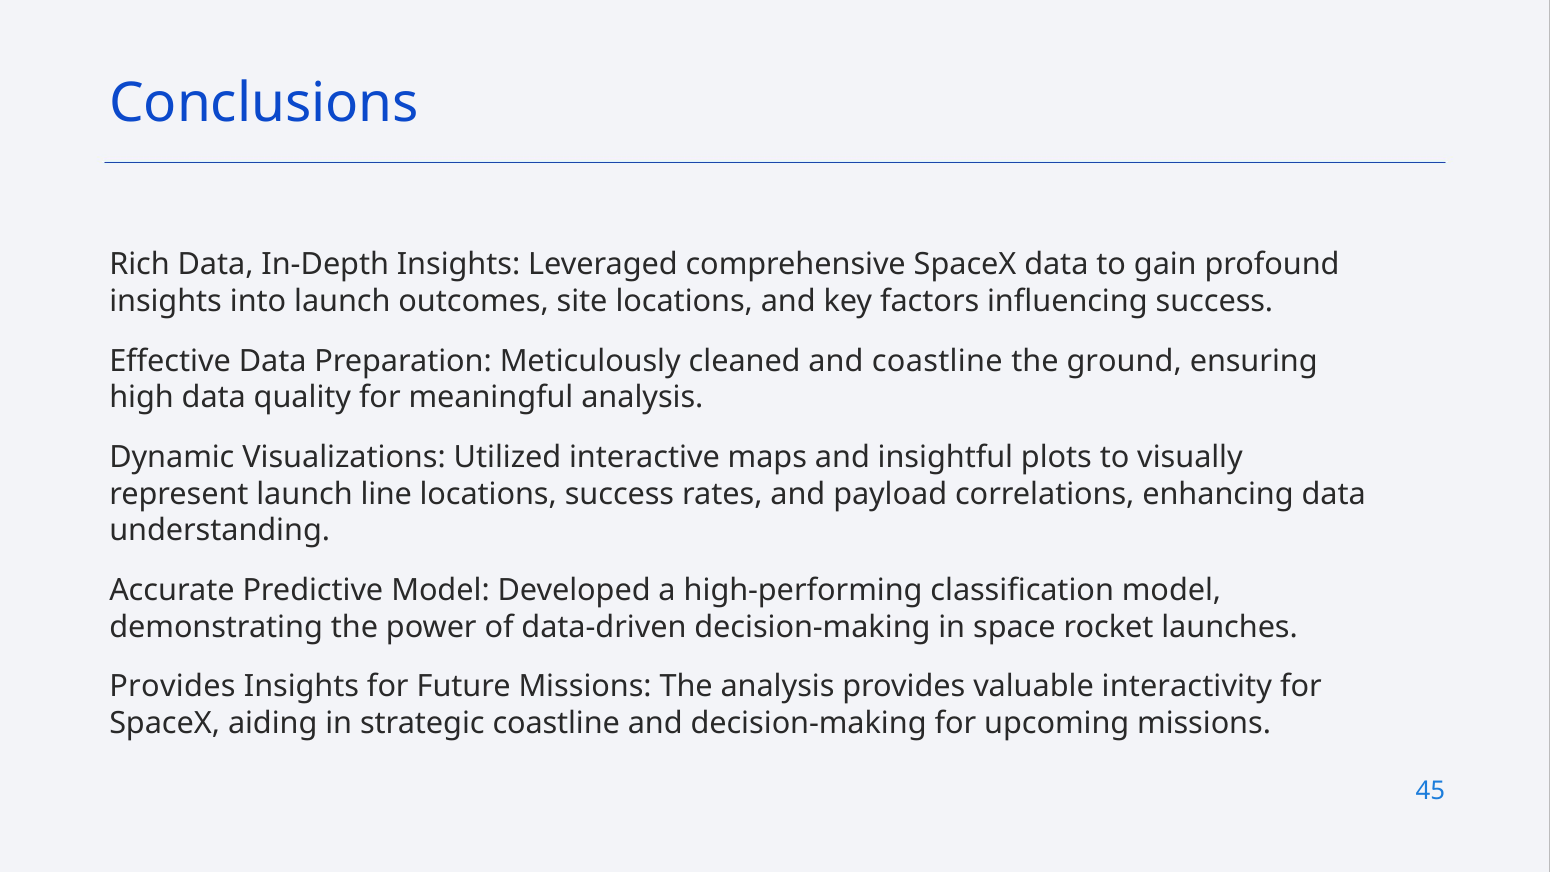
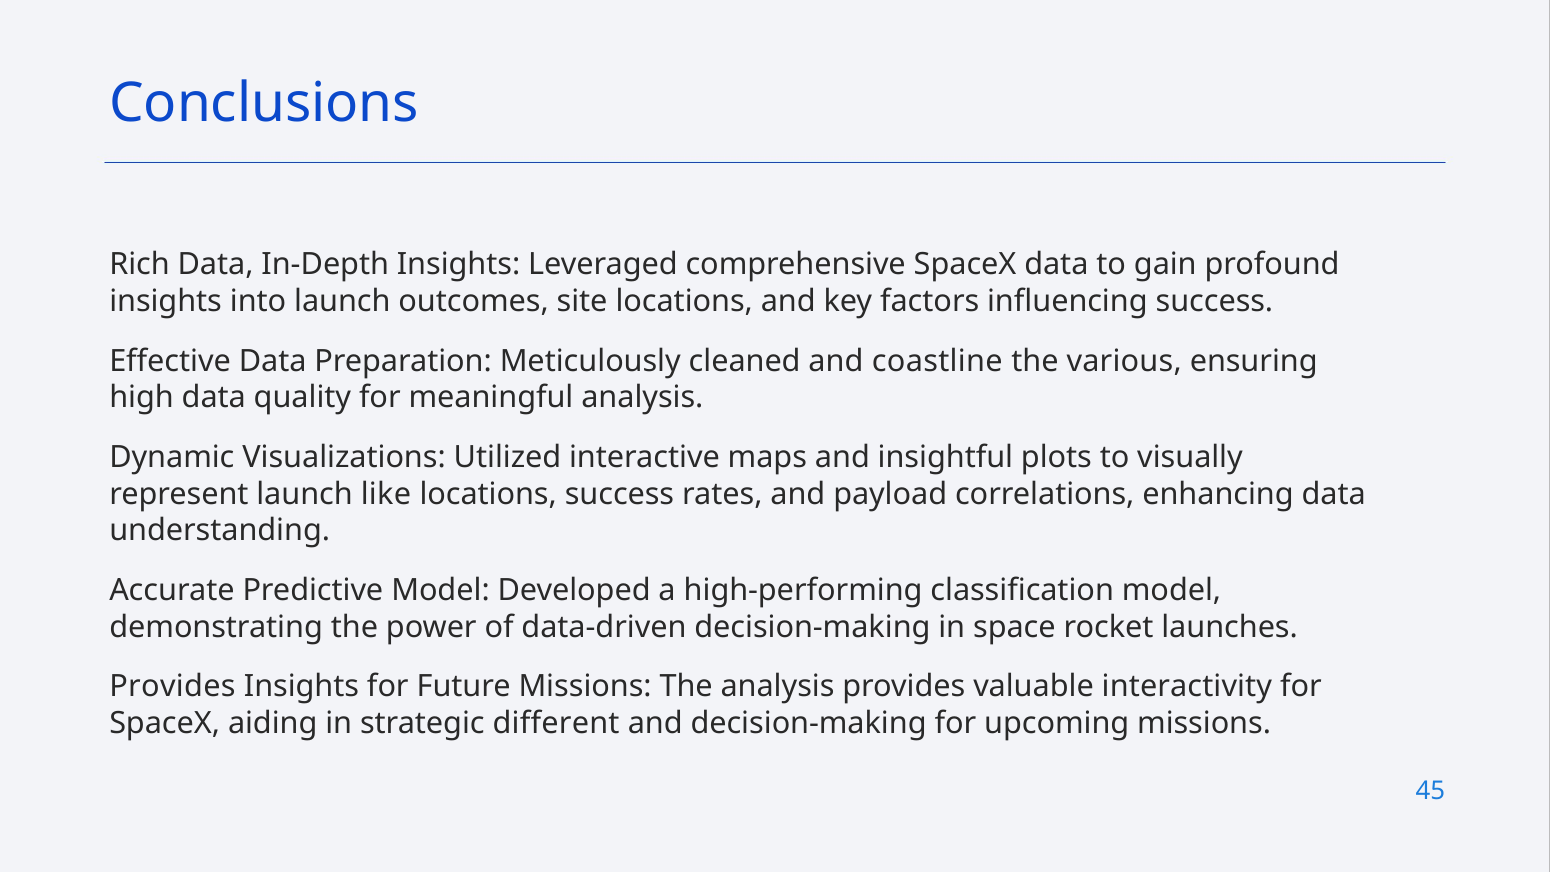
ground: ground -> various (1124, 361)
line: line -> like (386, 494)
strategic coastline: coastline -> different (556, 723)
